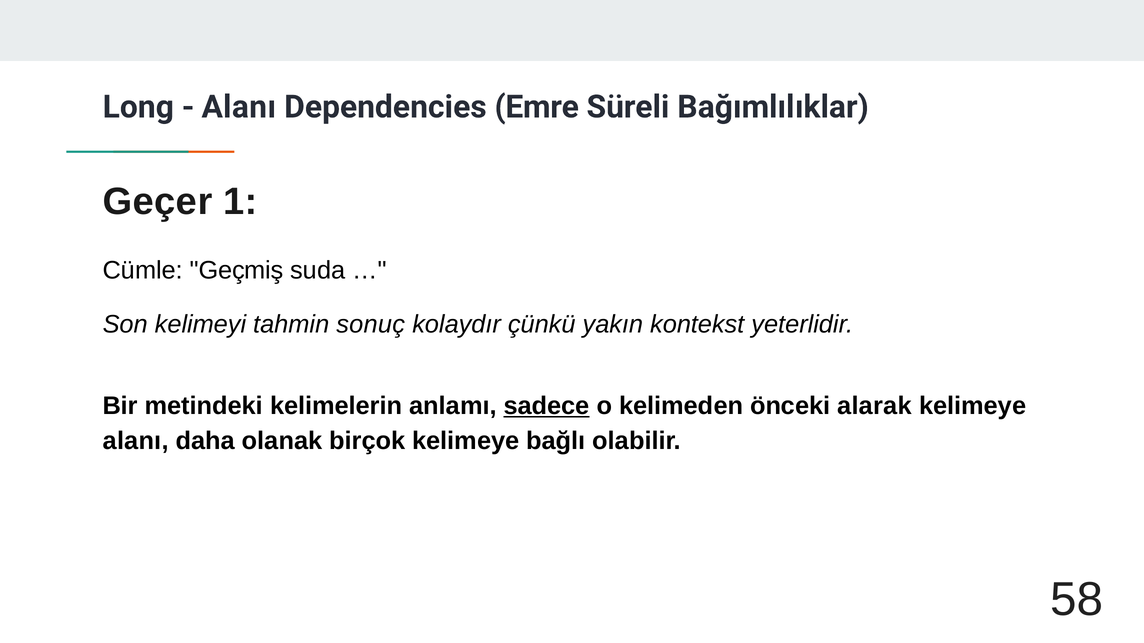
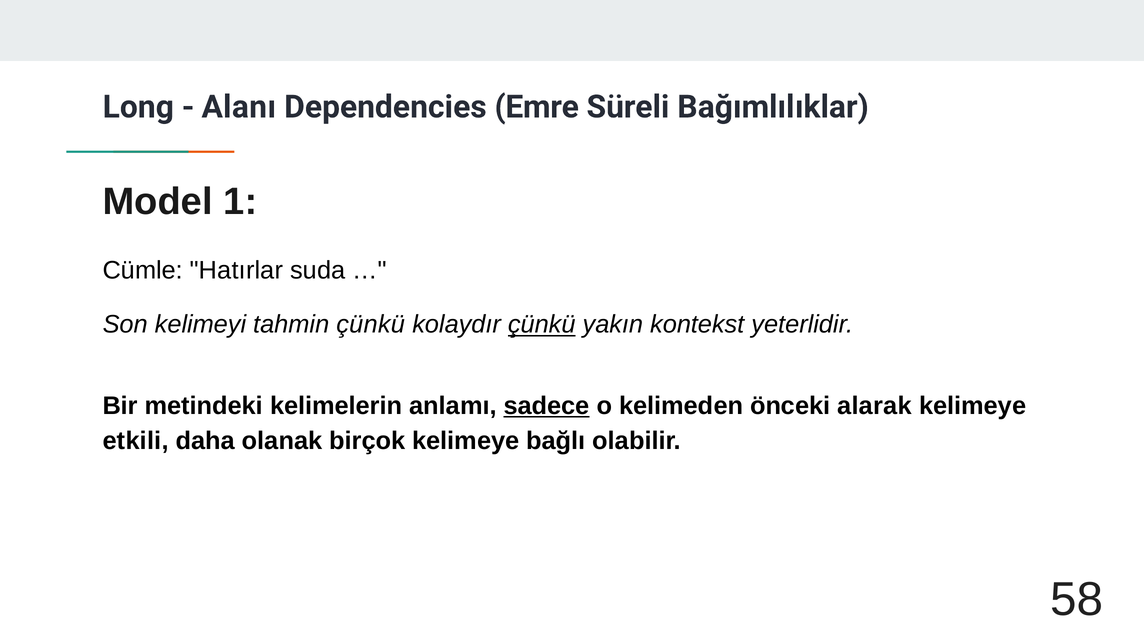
Geçer: Geçer -> Model (158, 202)
Geçmiş: Geçmiş -> Hatırlar (237, 271)
tahmin sonuç: sonuç -> çünkü (371, 325)
çünkü underline: none -> present (542, 325)
alanı: alanı -> etkili (136, 441)
